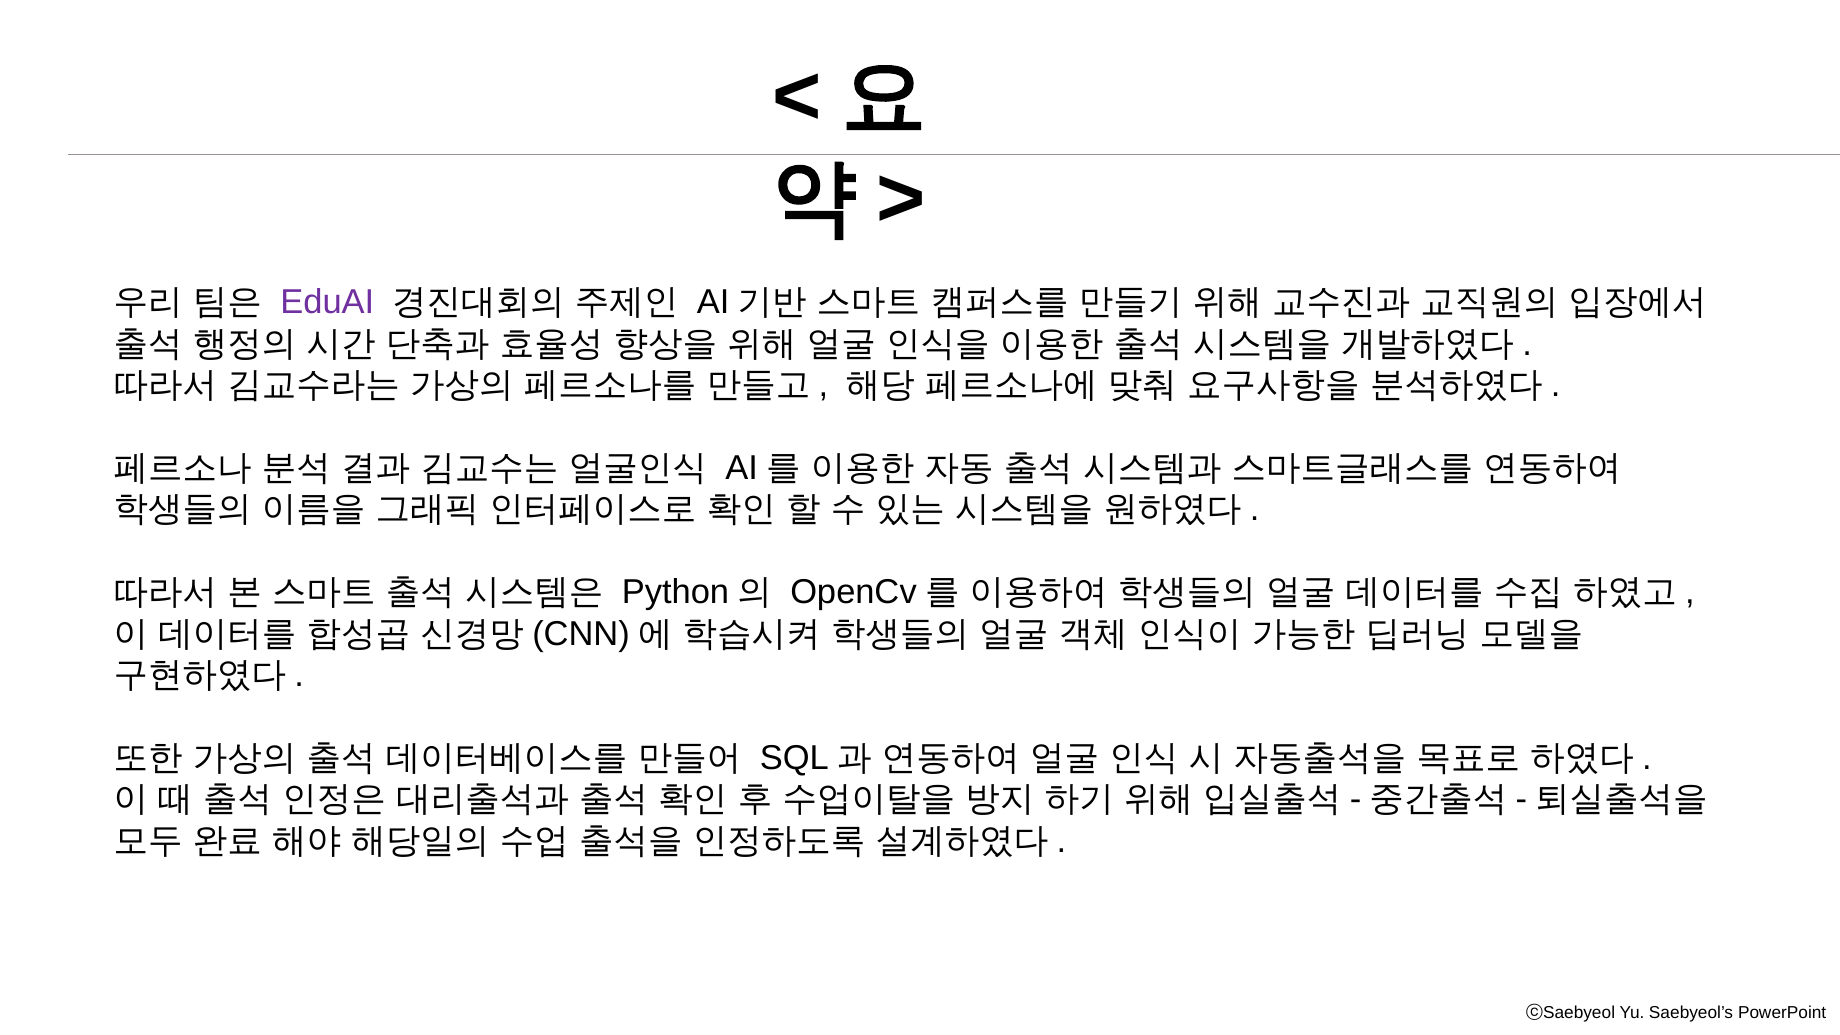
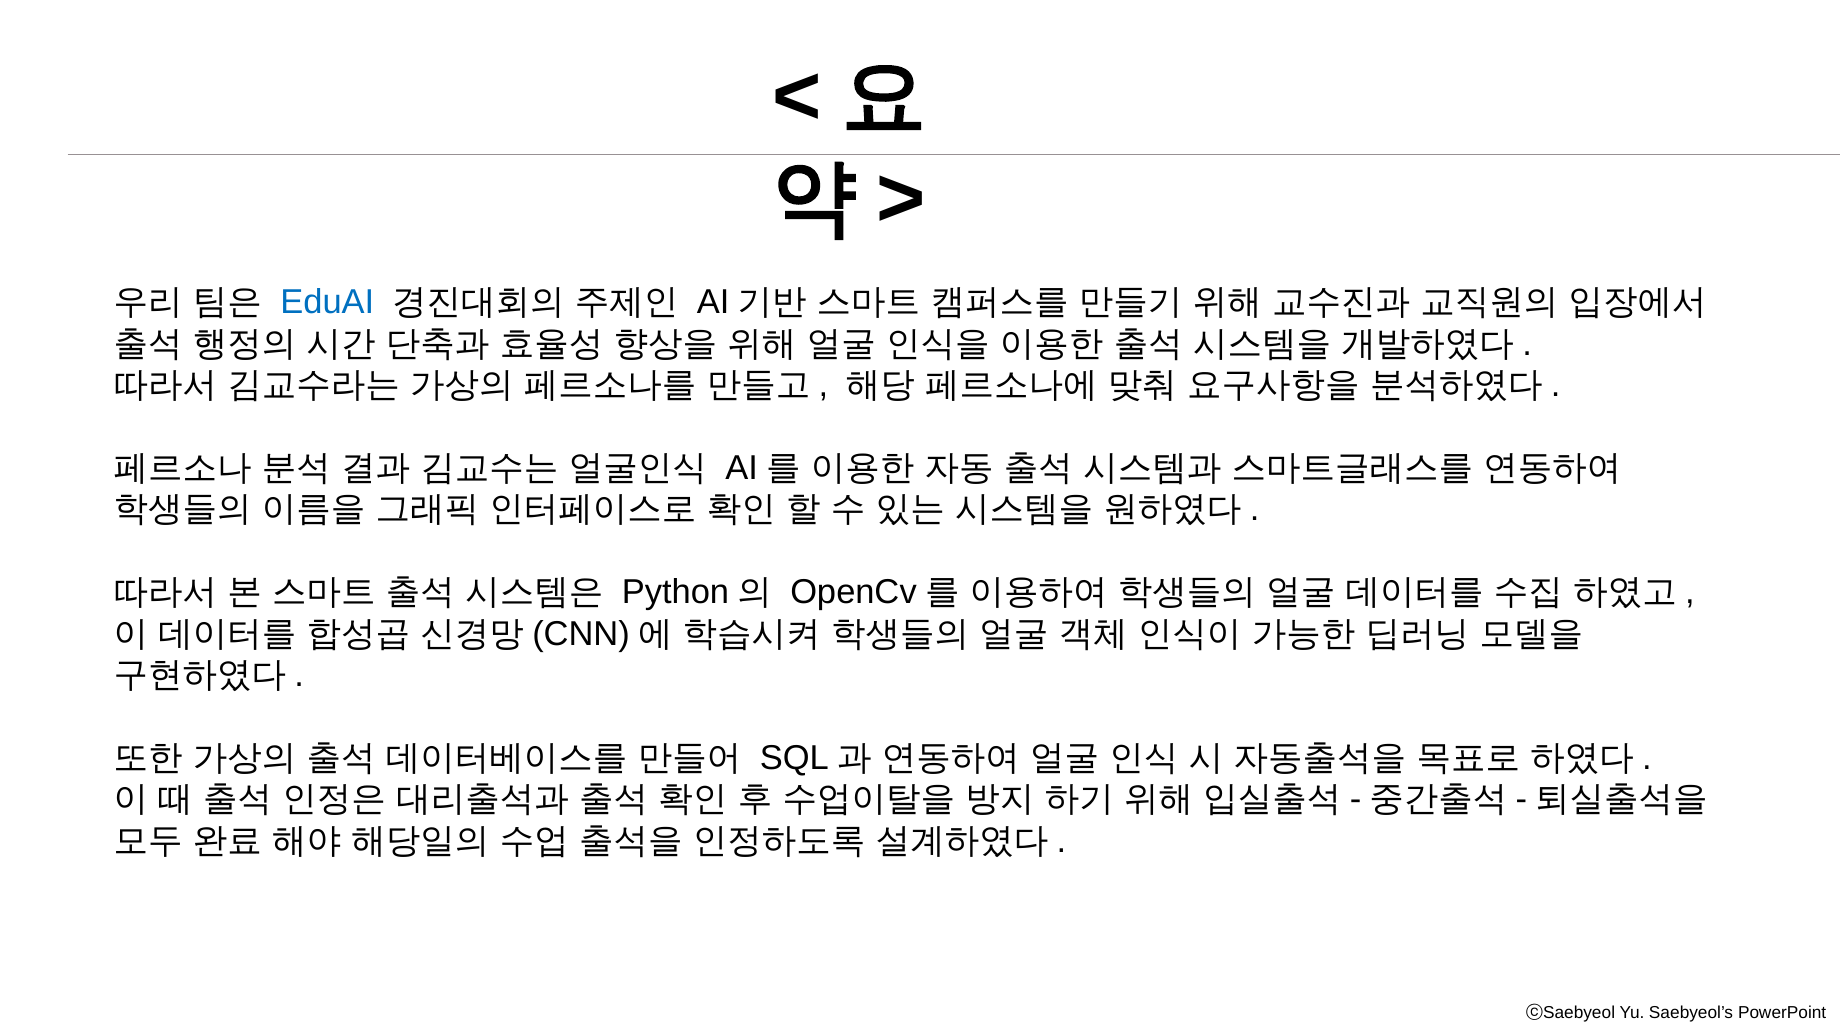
EduAI colour: purple -> blue (327, 303)
